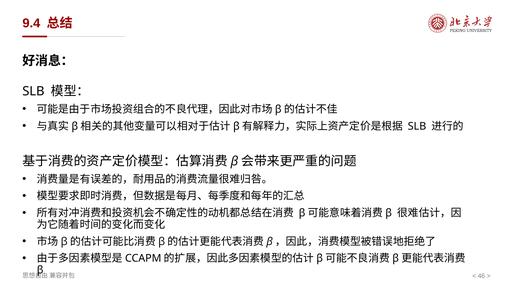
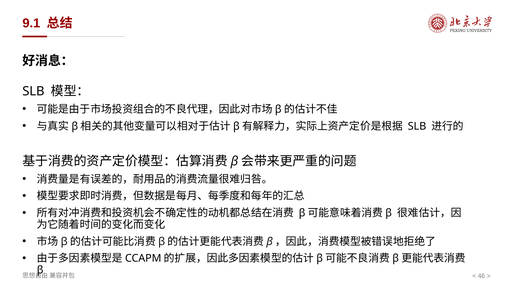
9.4: 9.4 -> 9.1 (31, 23)
